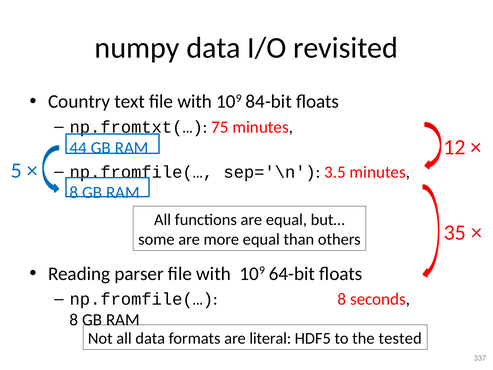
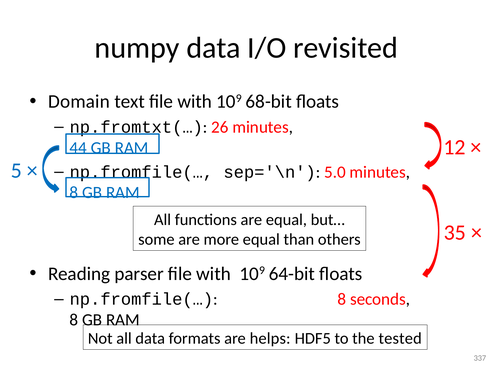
Country: Country -> Domain (79, 102)
84-bit: 84-bit -> 68-bit (269, 102)
75: 75 -> 26 (220, 127)
3.5: 3.5 -> 5.0 (335, 172)
literal: literal -> helps (270, 338)
